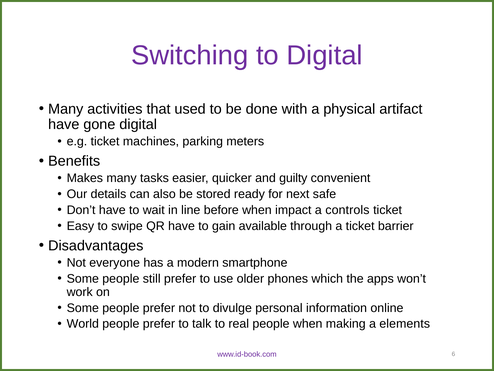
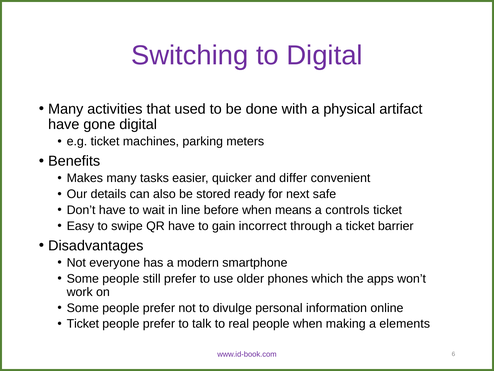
guilty: guilty -> differ (293, 178)
impact: impact -> means (293, 210)
available: available -> incorrect (263, 226)
World: World -> Ticket (83, 323)
